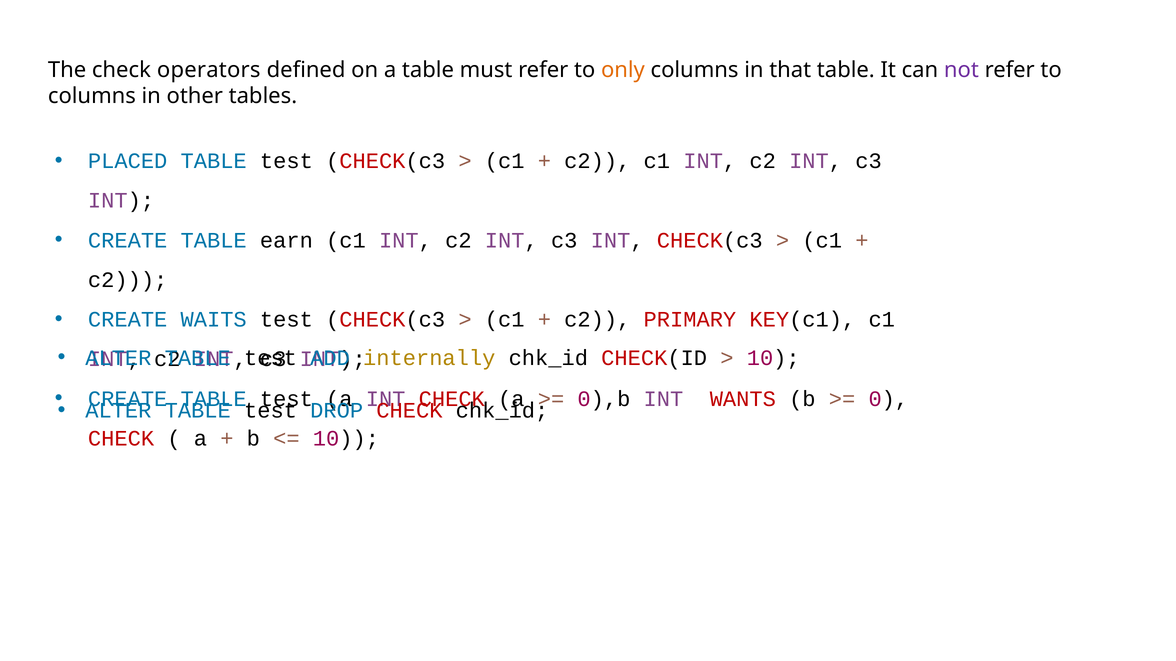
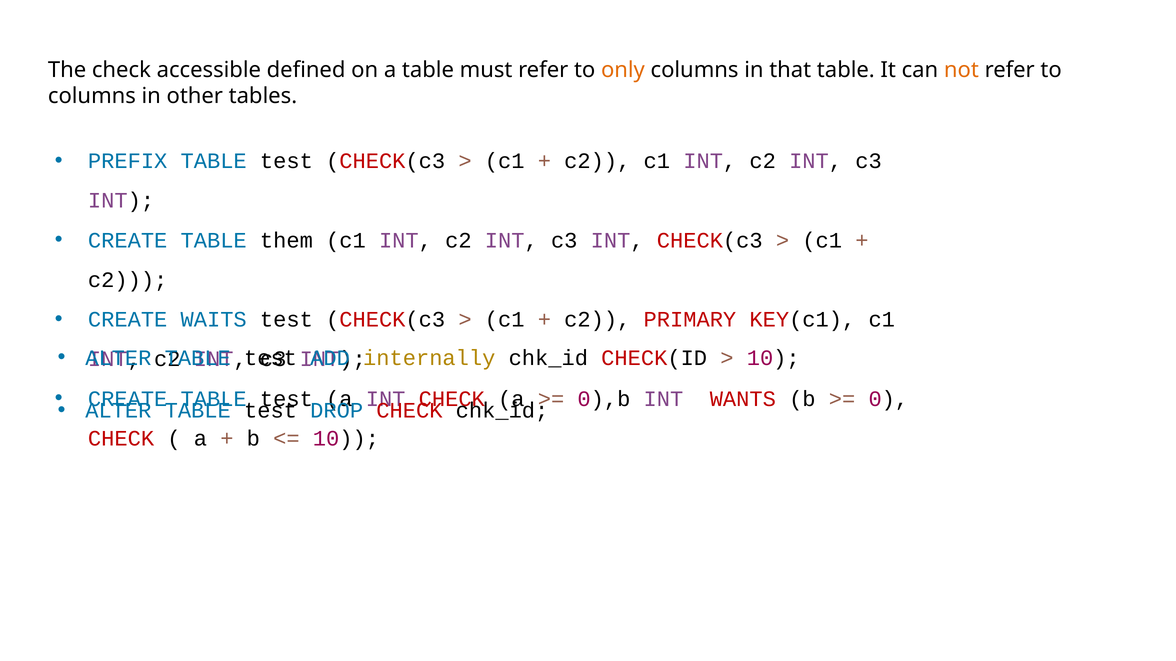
operators: operators -> accessible (209, 70)
not colour: purple -> orange (961, 70)
PLACED: PLACED -> PREFIX (128, 161)
earn: earn -> them (286, 240)
